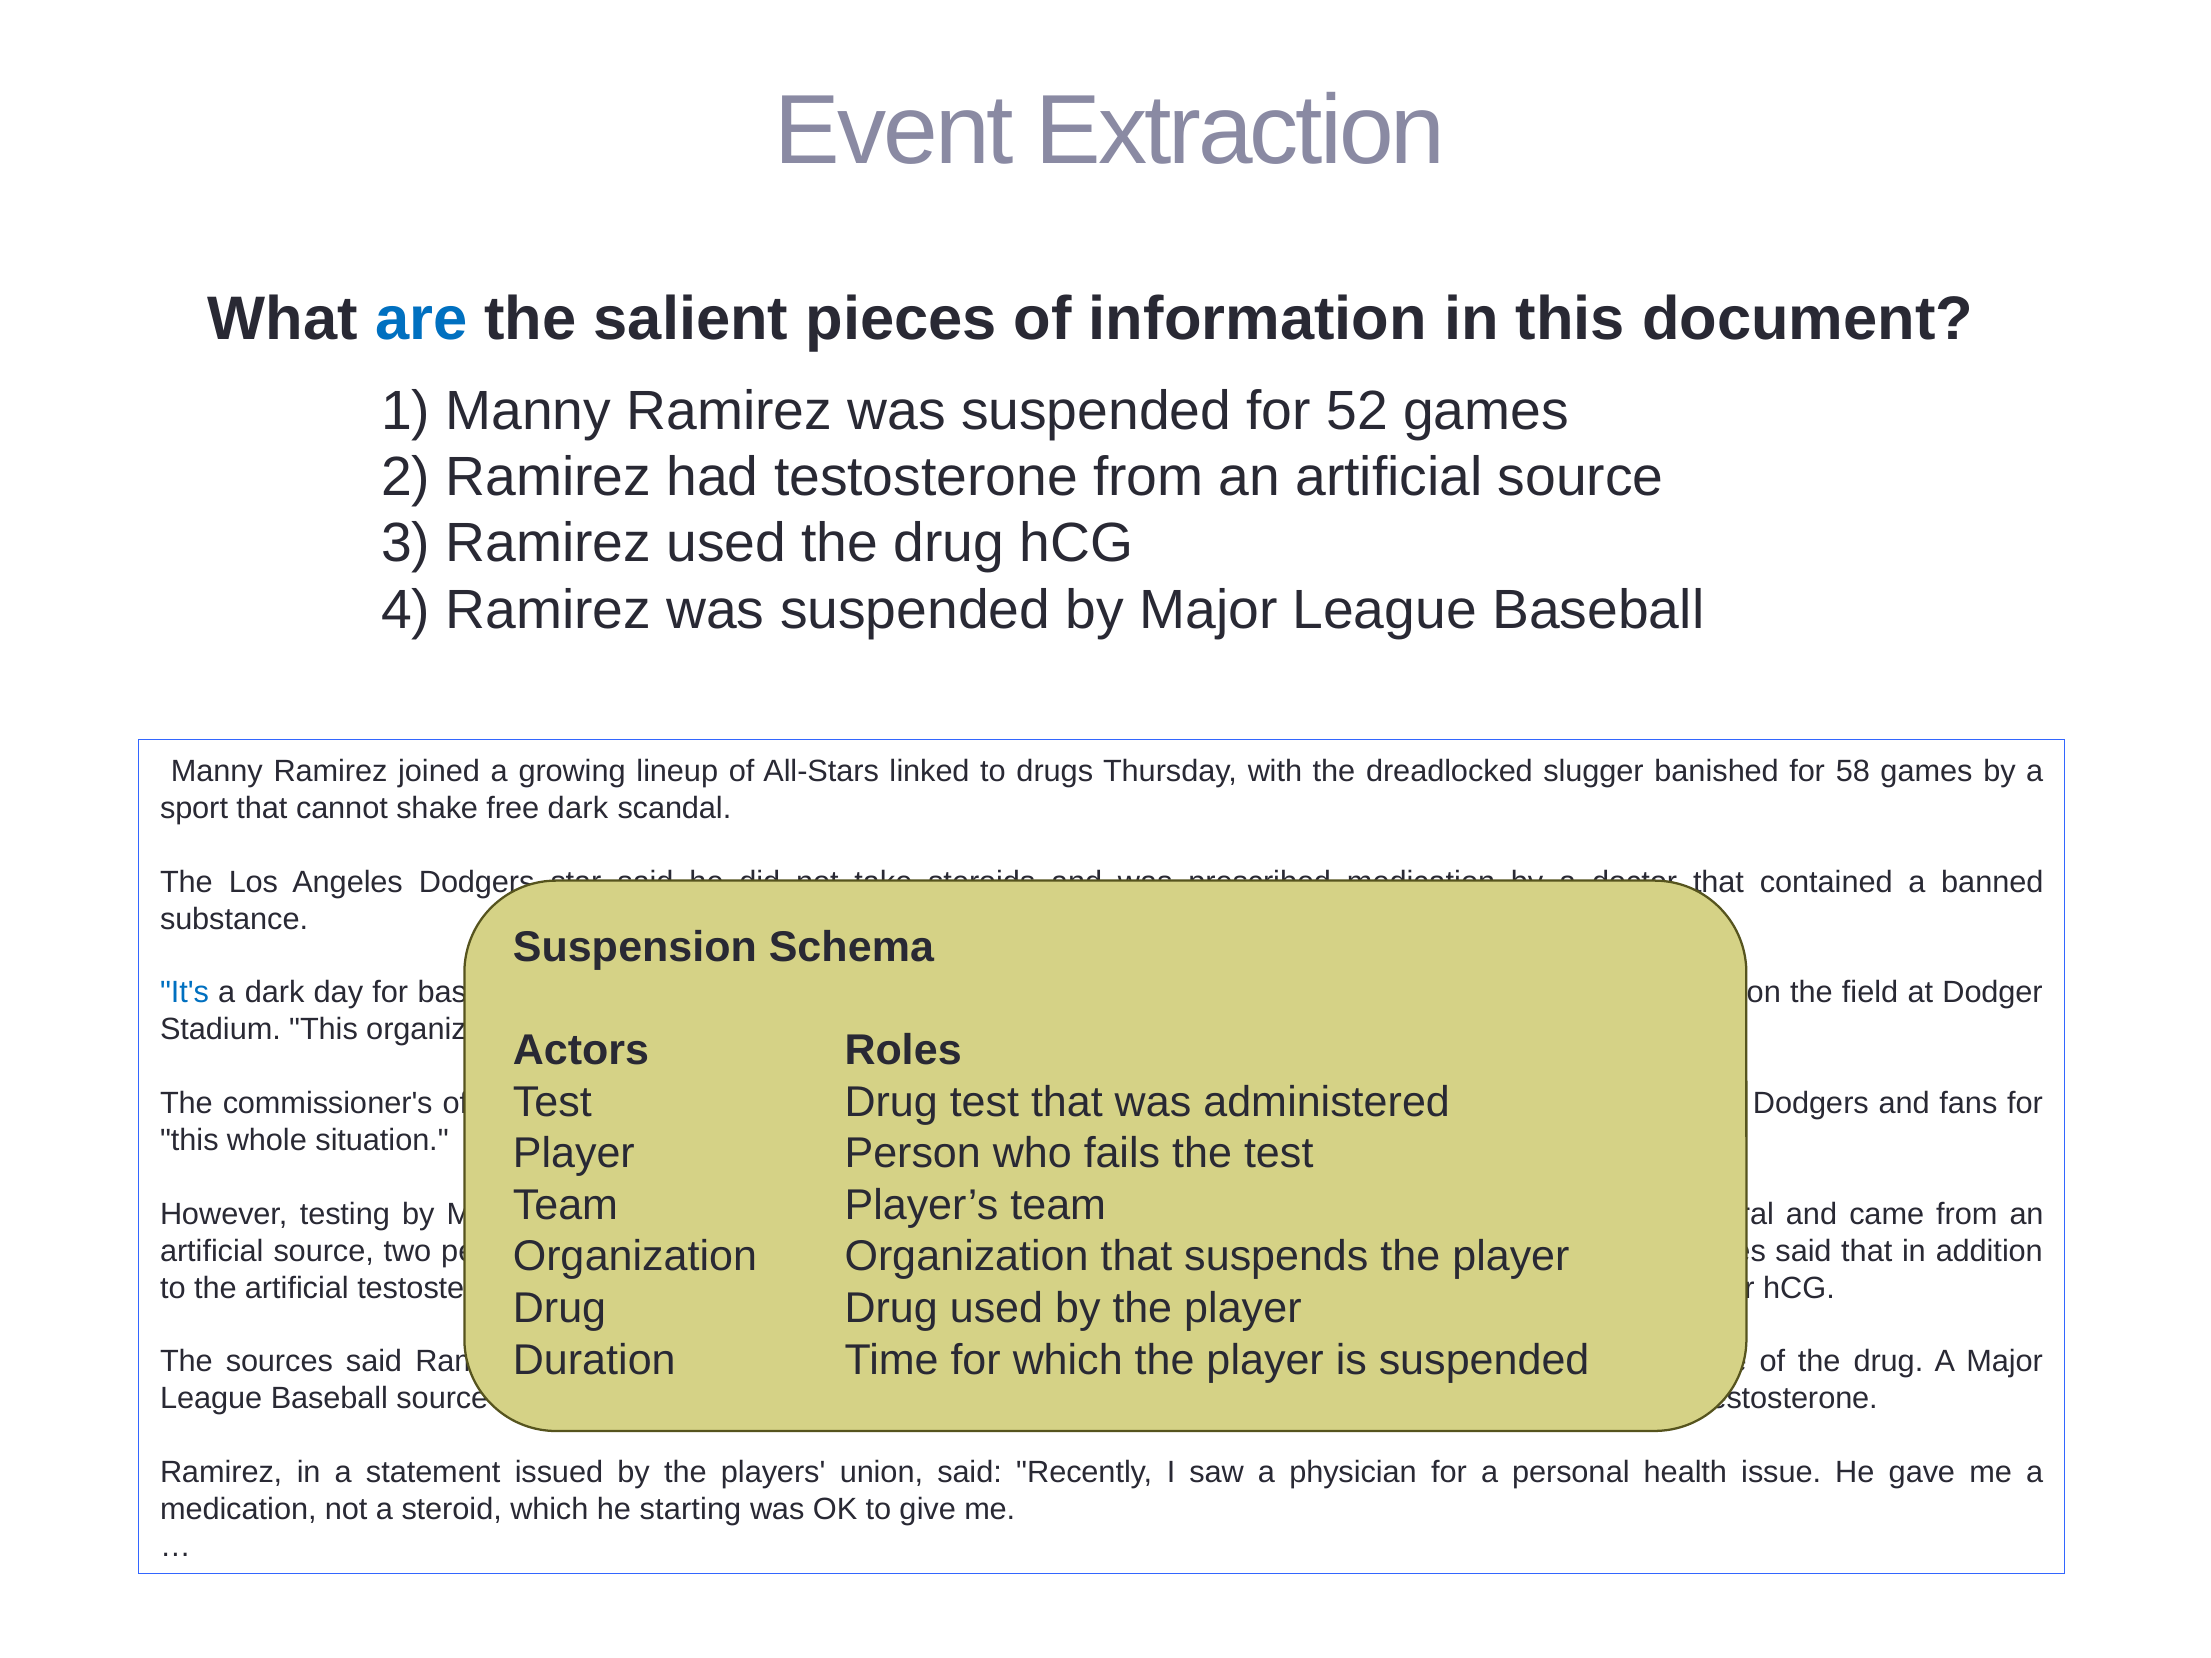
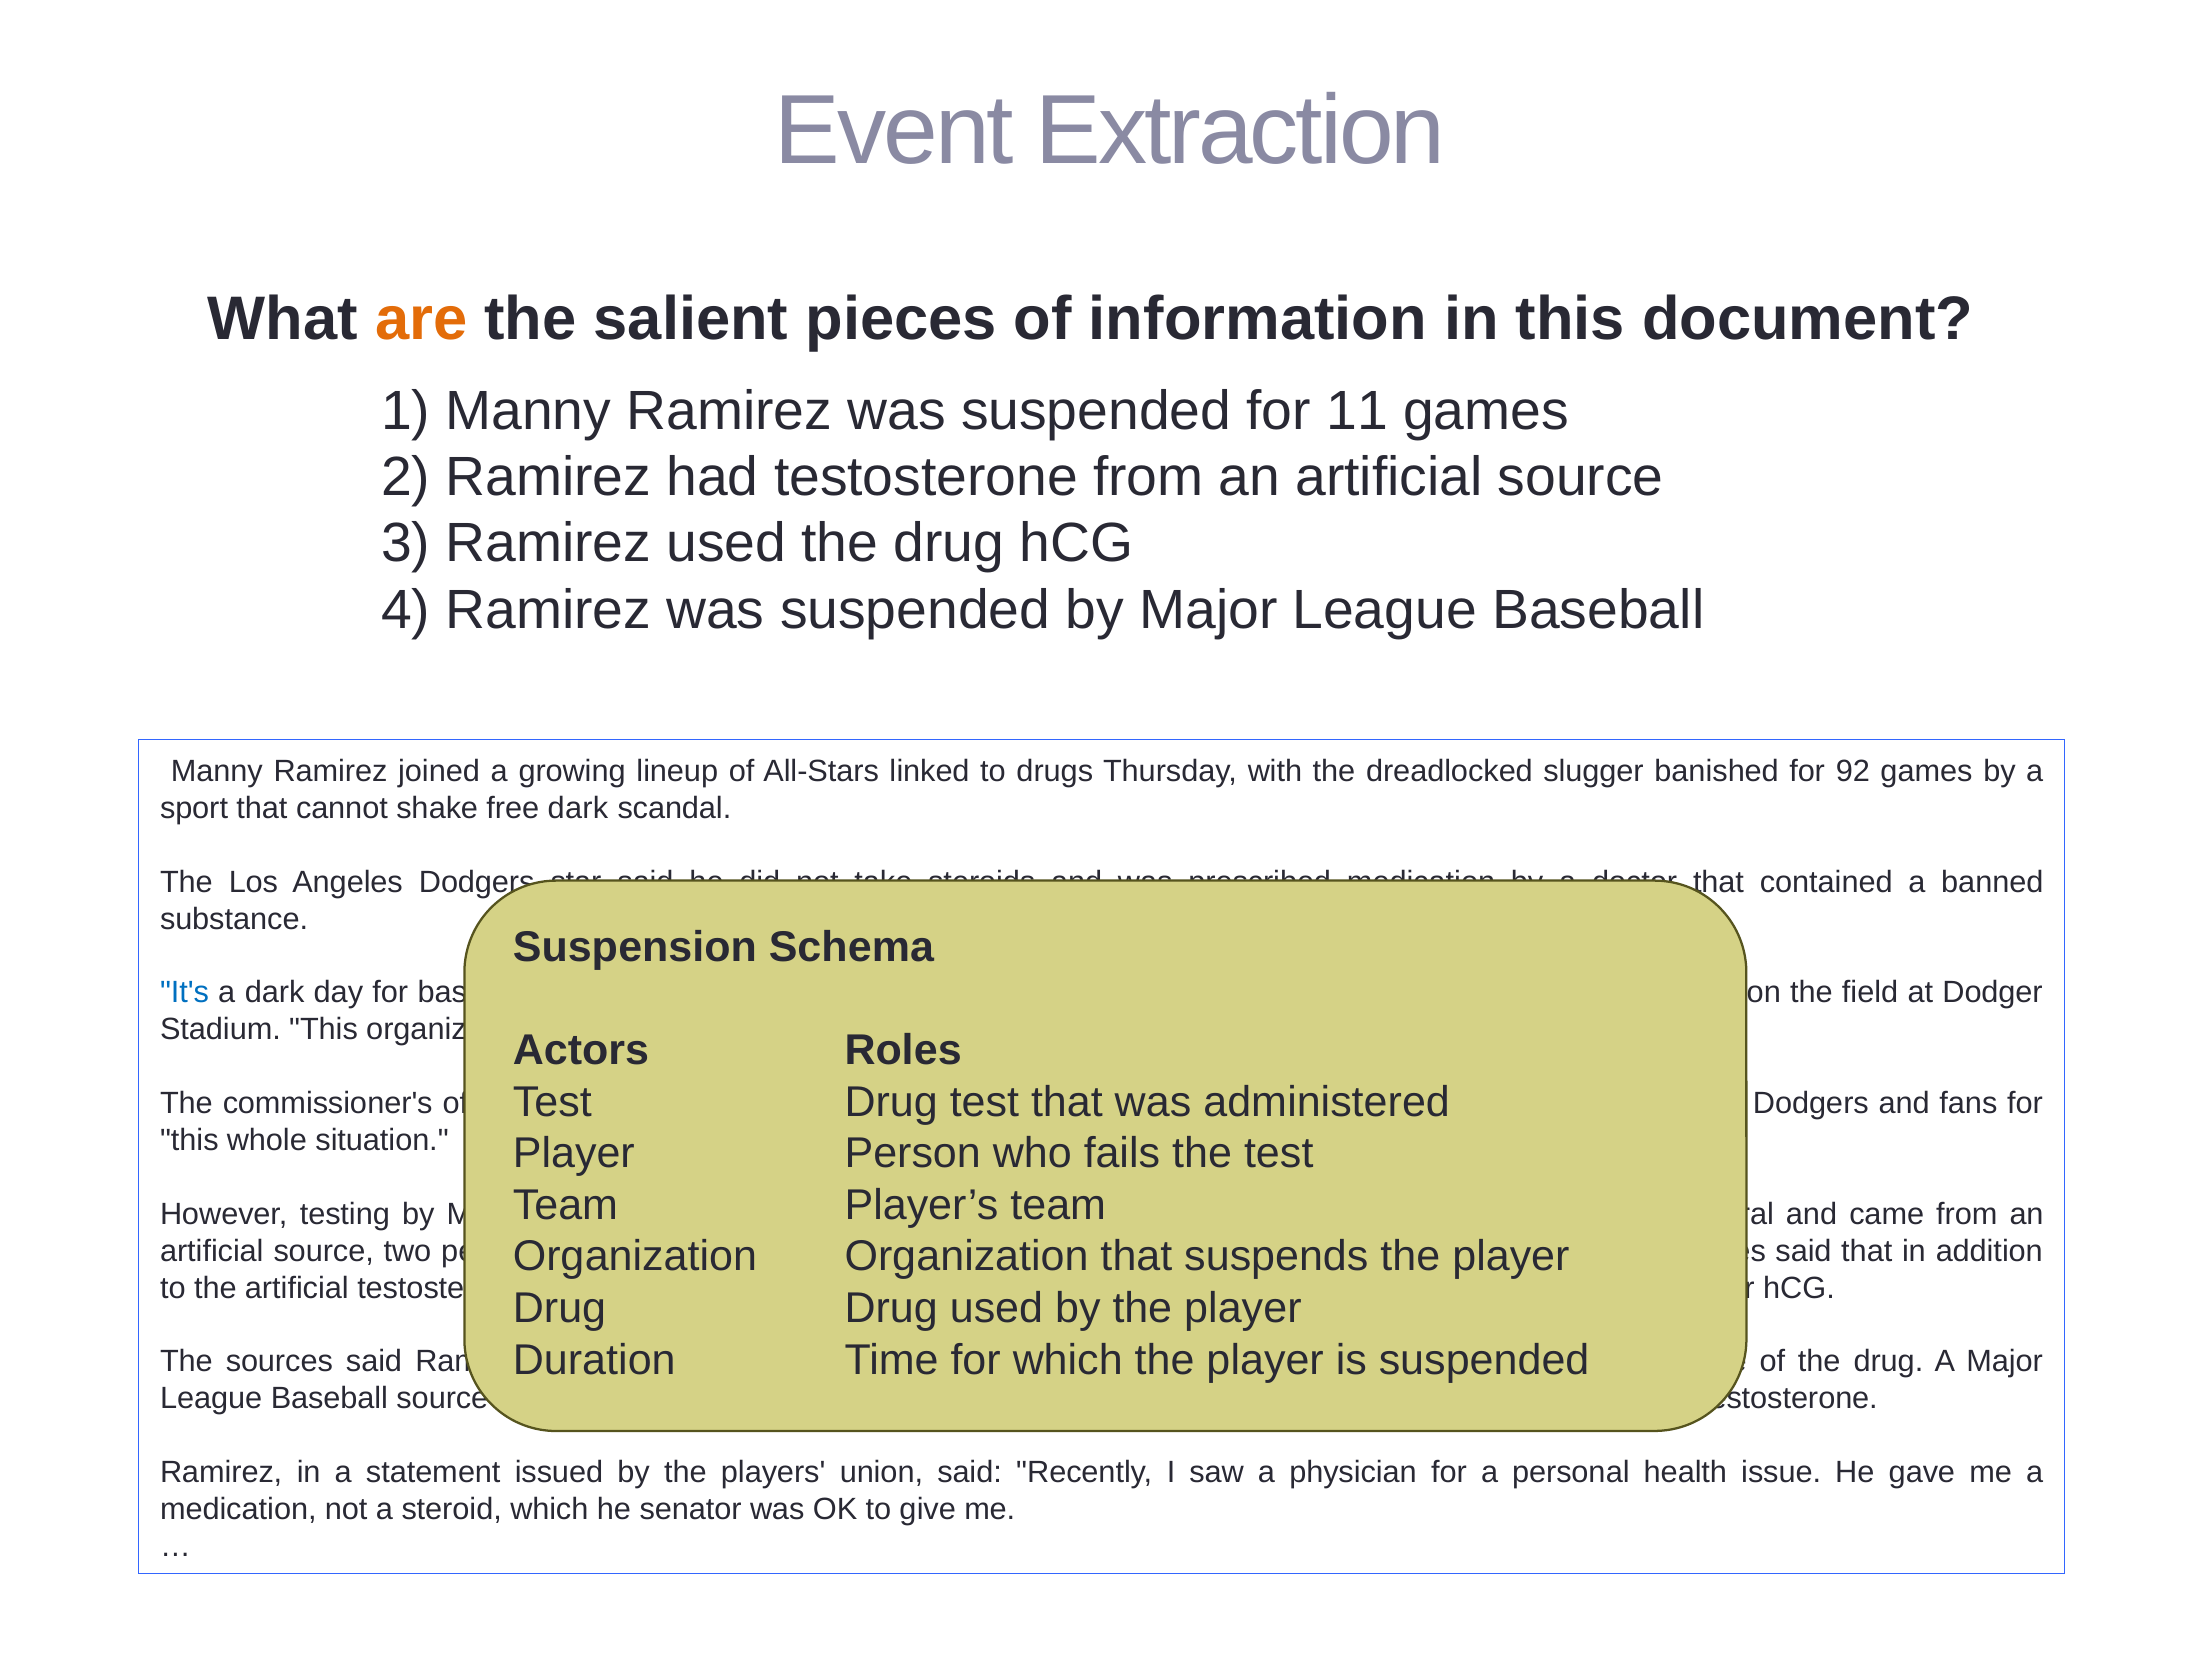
are colour: blue -> orange (421, 319)
52: 52 -> 11 (1357, 411)
58: 58 -> 92 (1853, 771)
starting: starting -> senator (691, 1510)
